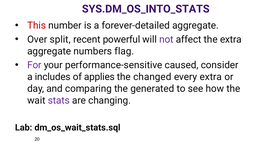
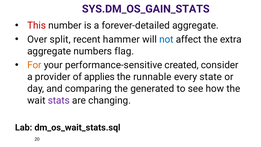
SYS.DM_OS_INTO_STATS: SYS.DM_OS_INTO_STATS -> SYS.DM_OS_GAIN_STATS (146, 9)
powerful: powerful -> hammer (121, 39)
not colour: purple -> blue (166, 39)
For colour: purple -> orange (34, 65)
caused: caused -> created (182, 65)
includes: includes -> provider (53, 77)
changed: changed -> runnable (152, 77)
every extra: extra -> state (211, 77)
